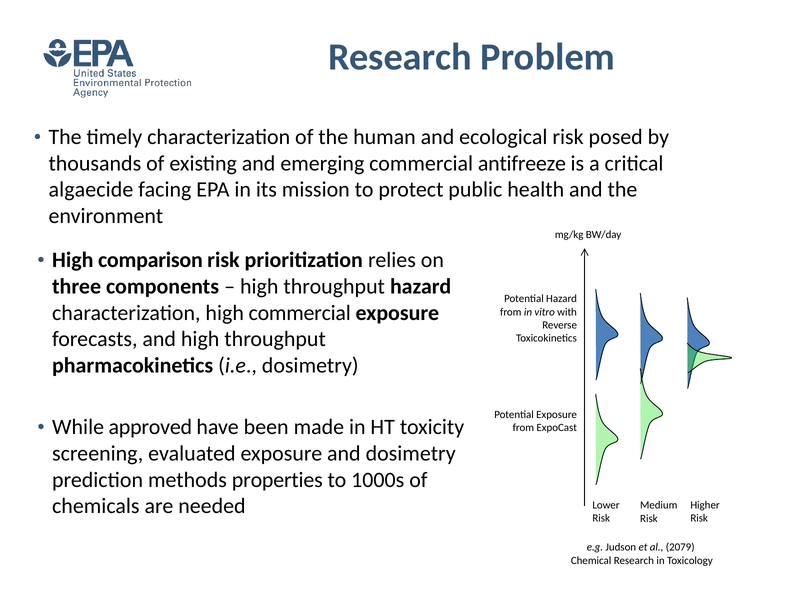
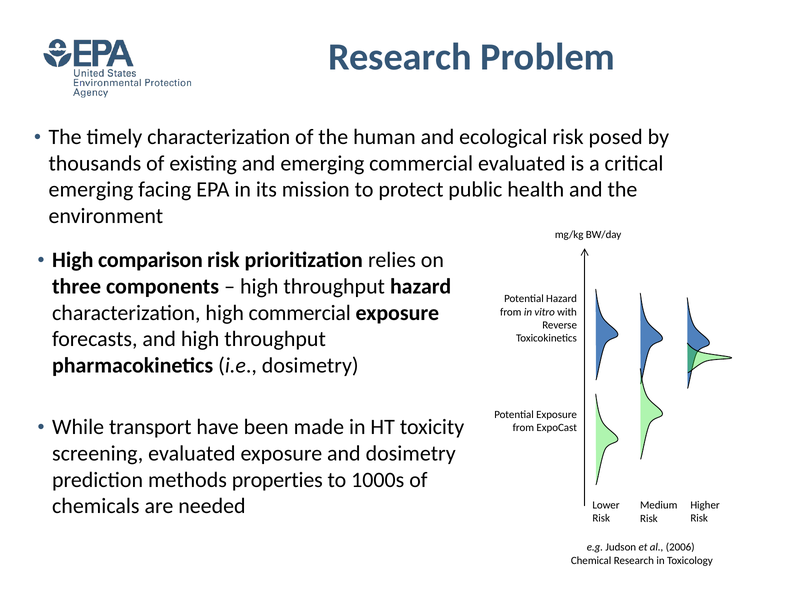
commercial antifreeze: antifreeze -> evaluated (522, 163)
algaecide: algaecide -> emerging (91, 190)
approved: approved -> transport (150, 427)
2079: 2079 -> 2006 (680, 547)
